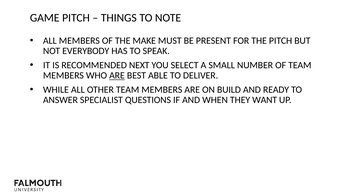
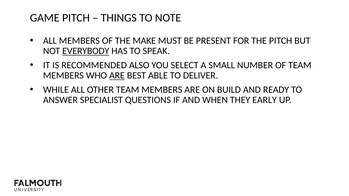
EVERYBODY underline: none -> present (86, 51)
NEXT: NEXT -> ALSO (139, 65)
WANT: WANT -> EARLY (265, 100)
